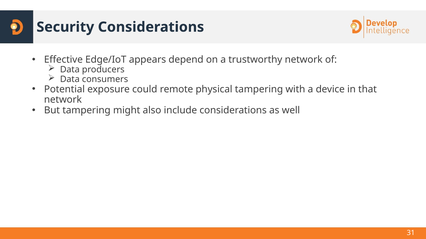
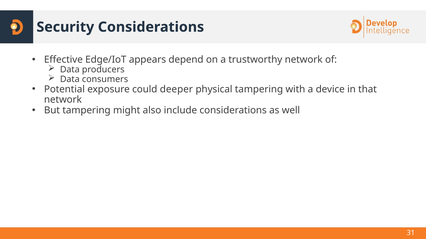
remote: remote -> deeper (176, 89)
